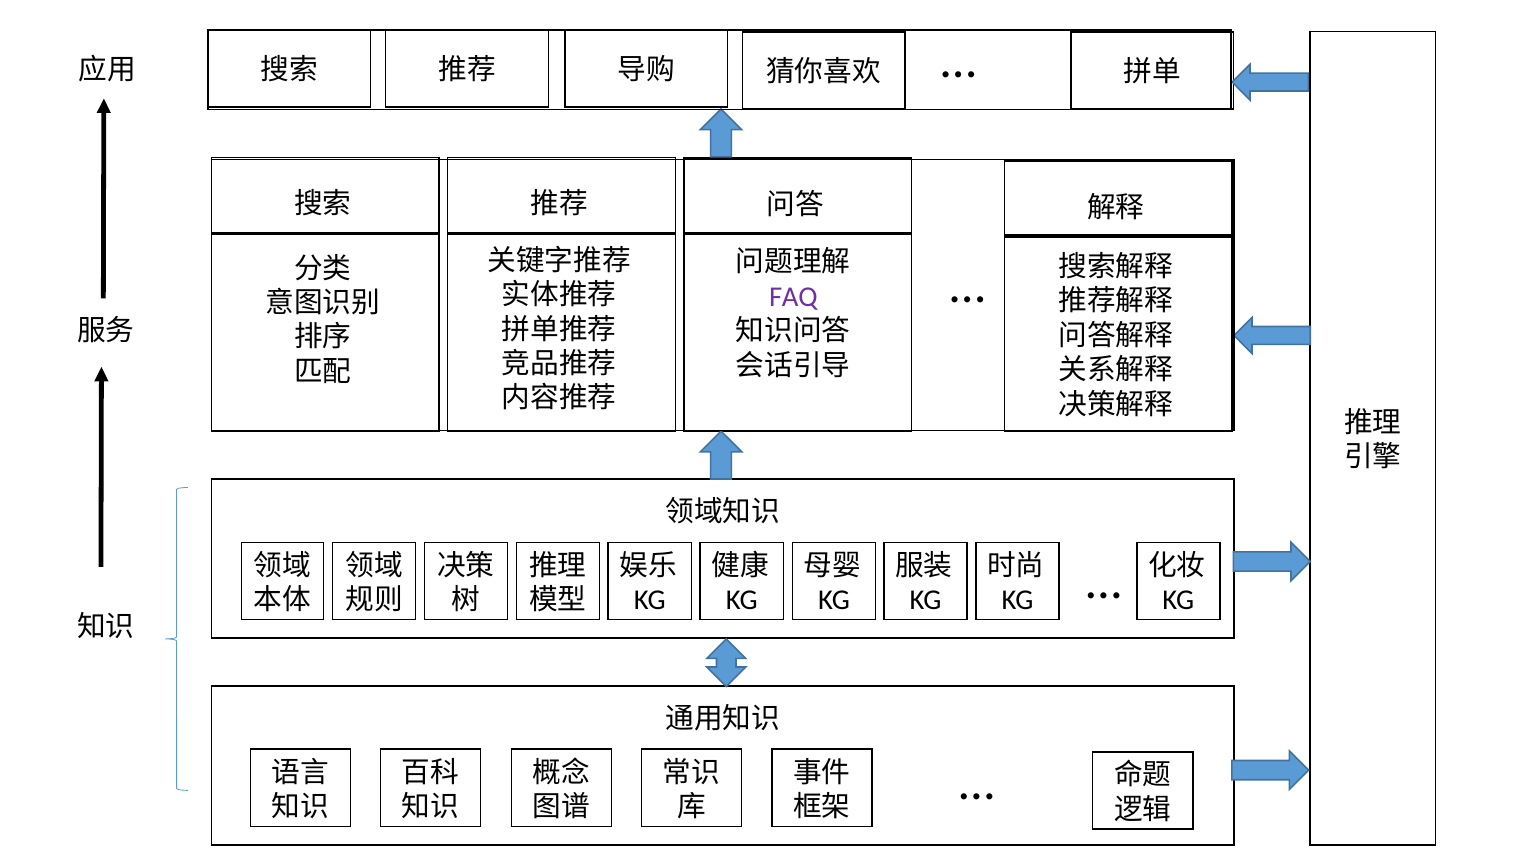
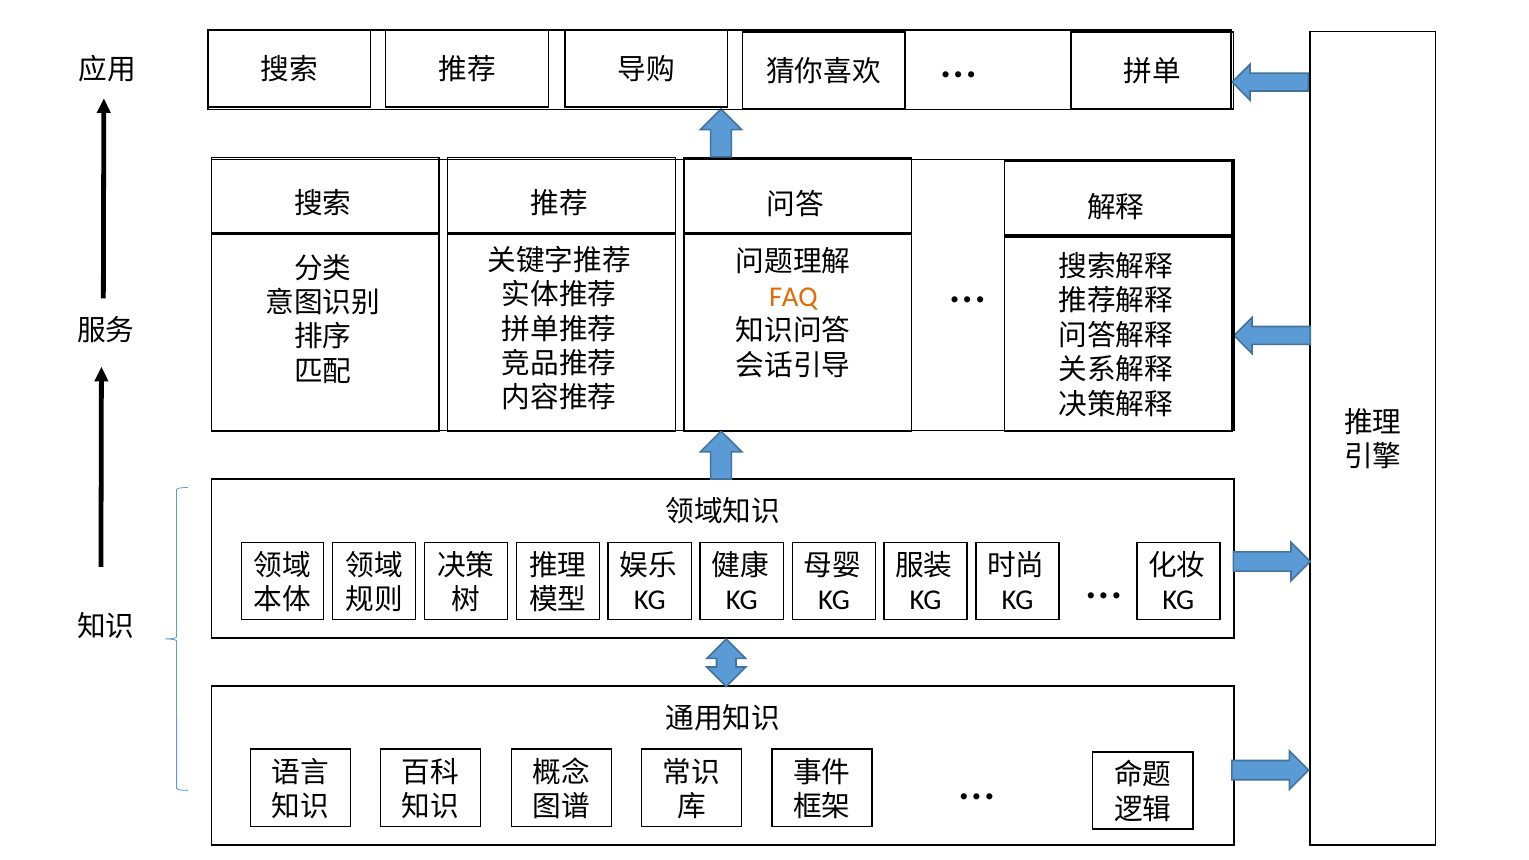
FAQ colour: purple -> orange (793, 297)
